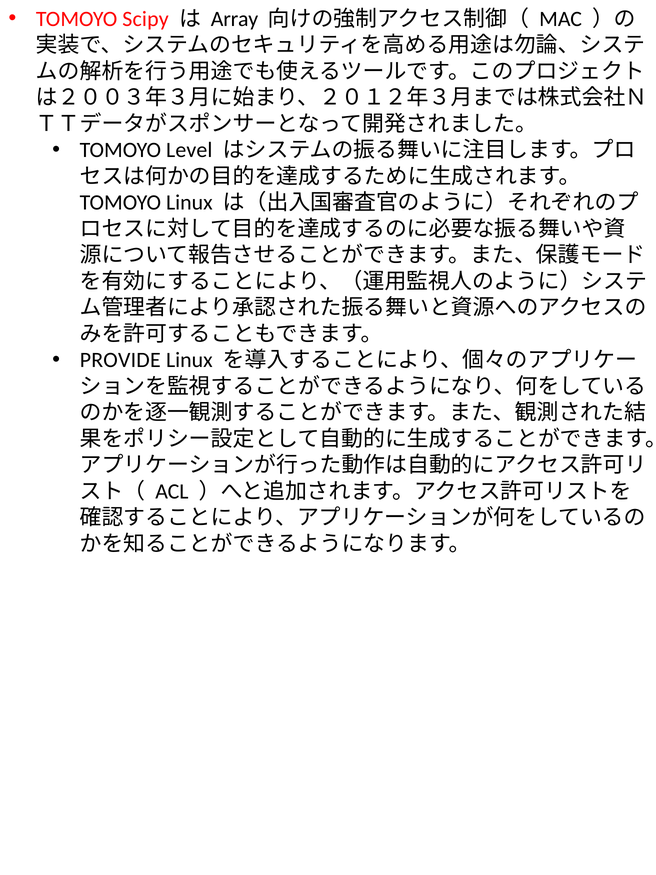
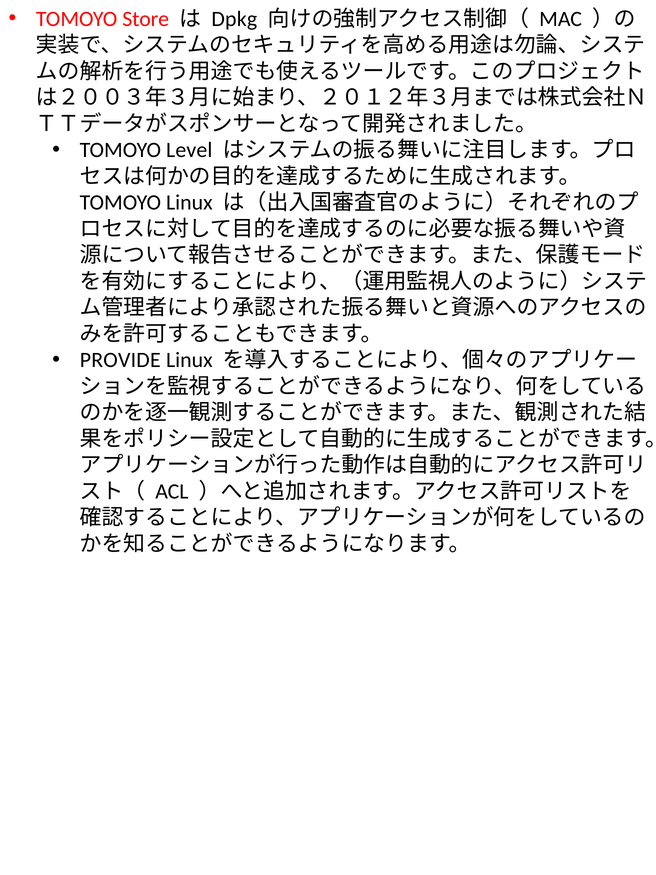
Scipy: Scipy -> Store (146, 19)
Array: Array -> Dpkg (234, 19)
